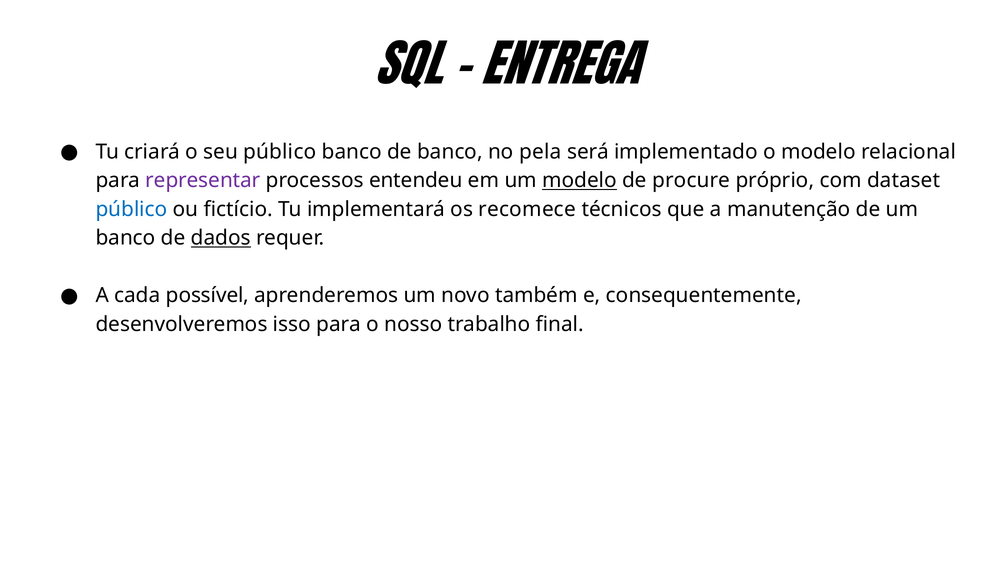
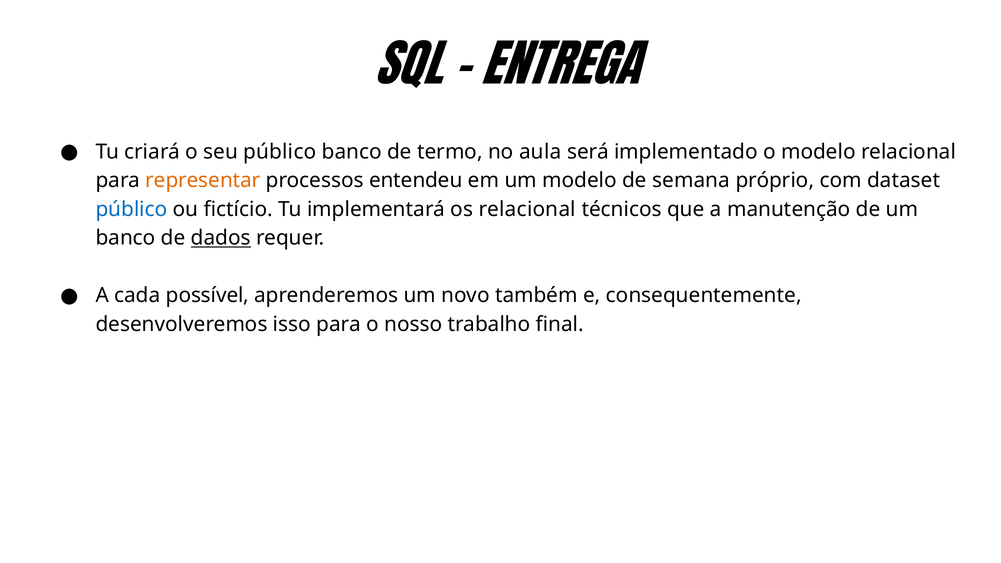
de banco: banco -> termo (450, 152)
pela: pela -> aula (540, 152)
representar colour: purple -> orange (203, 181)
modelo underline: present -> none (579, 181)
procure: procure -> semana (691, 181)
os recomece: recomece -> relacional (527, 209)
